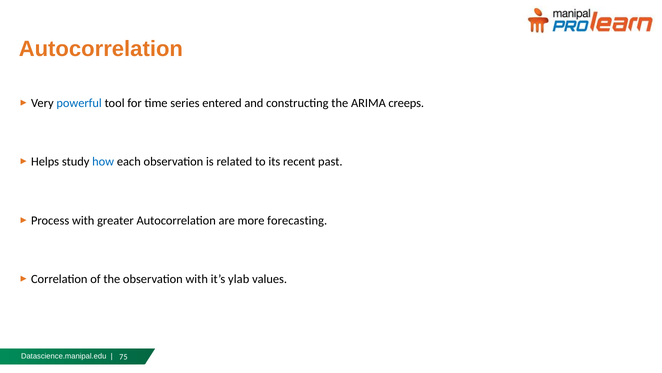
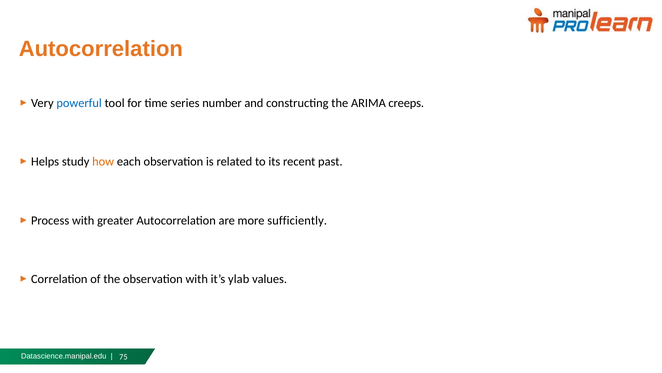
entered: entered -> number (222, 103)
how colour: blue -> orange (103, 162)
forecasting: forecasting -> sufficiently (297, 220)
